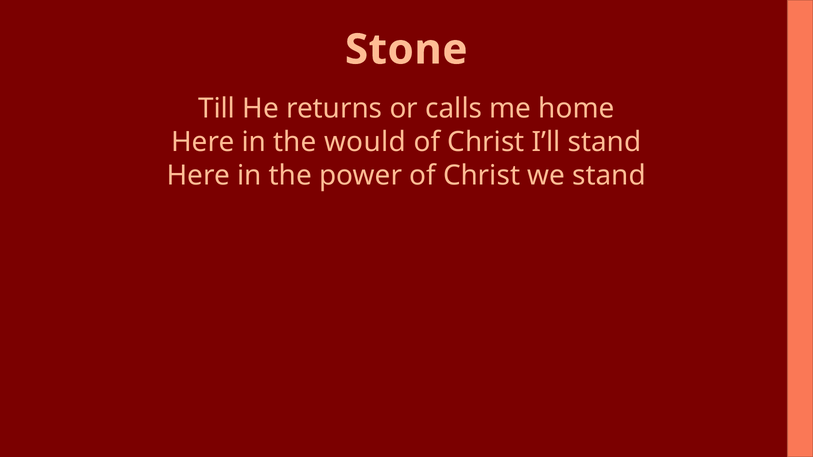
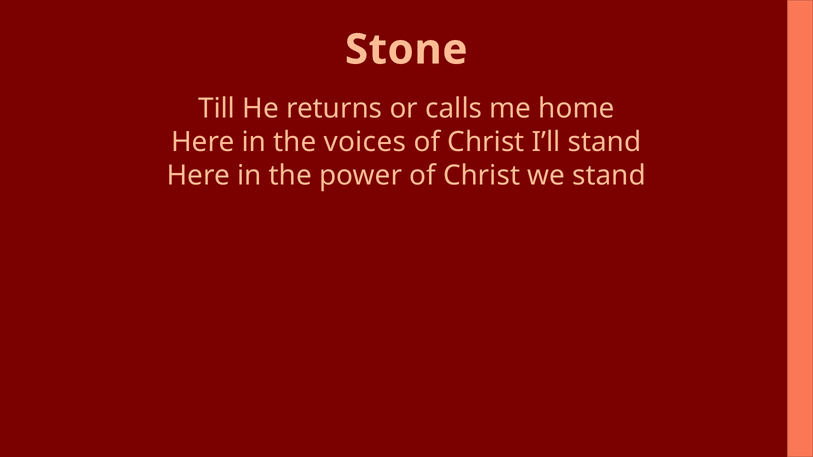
would: would -> voices (365, 142)
